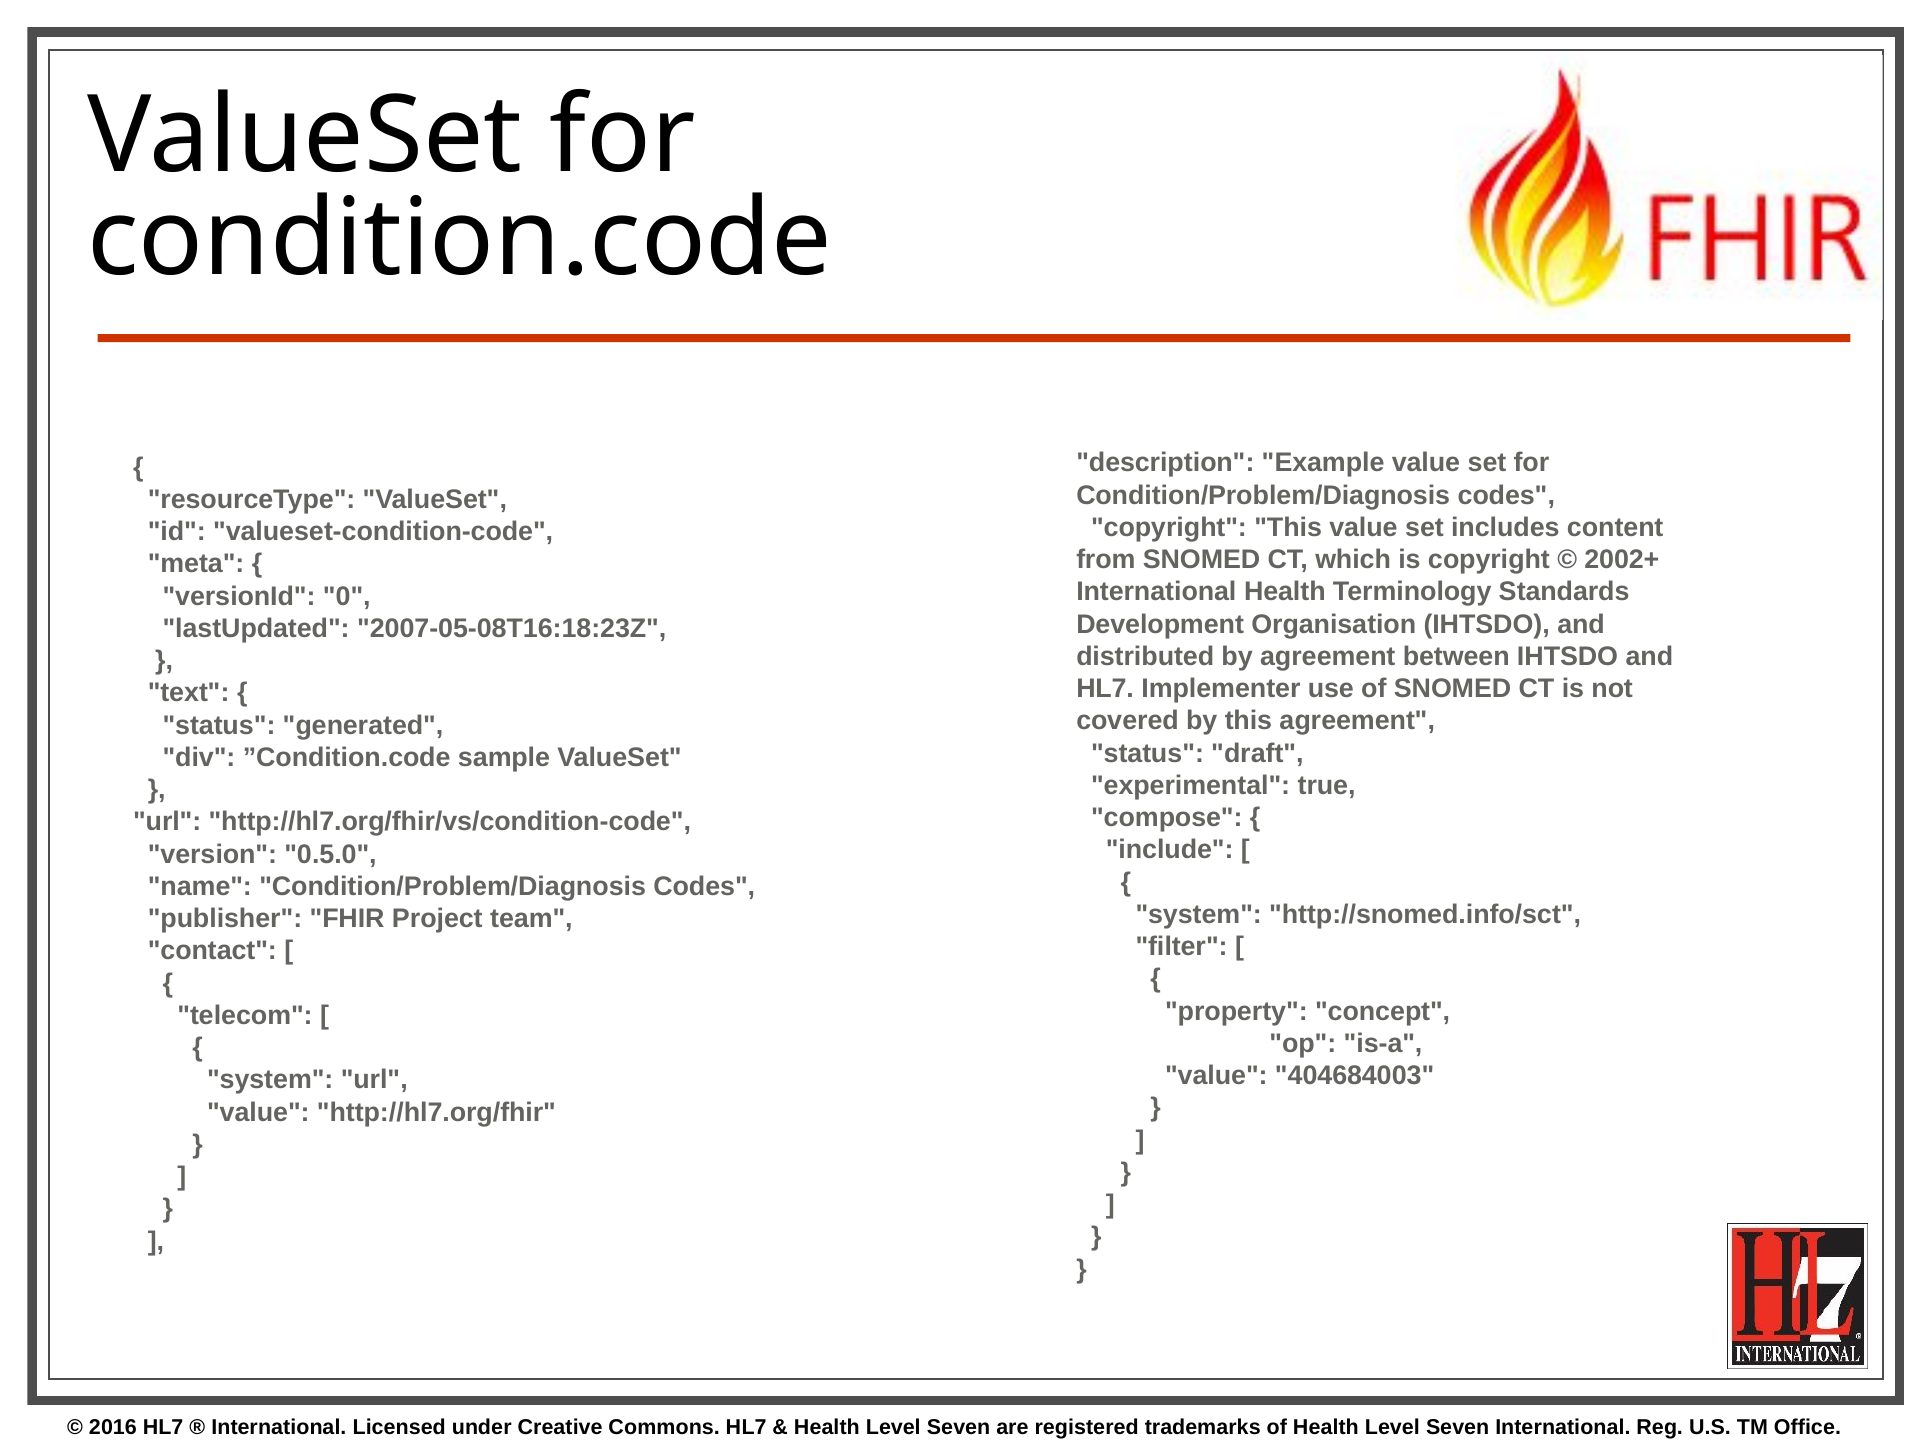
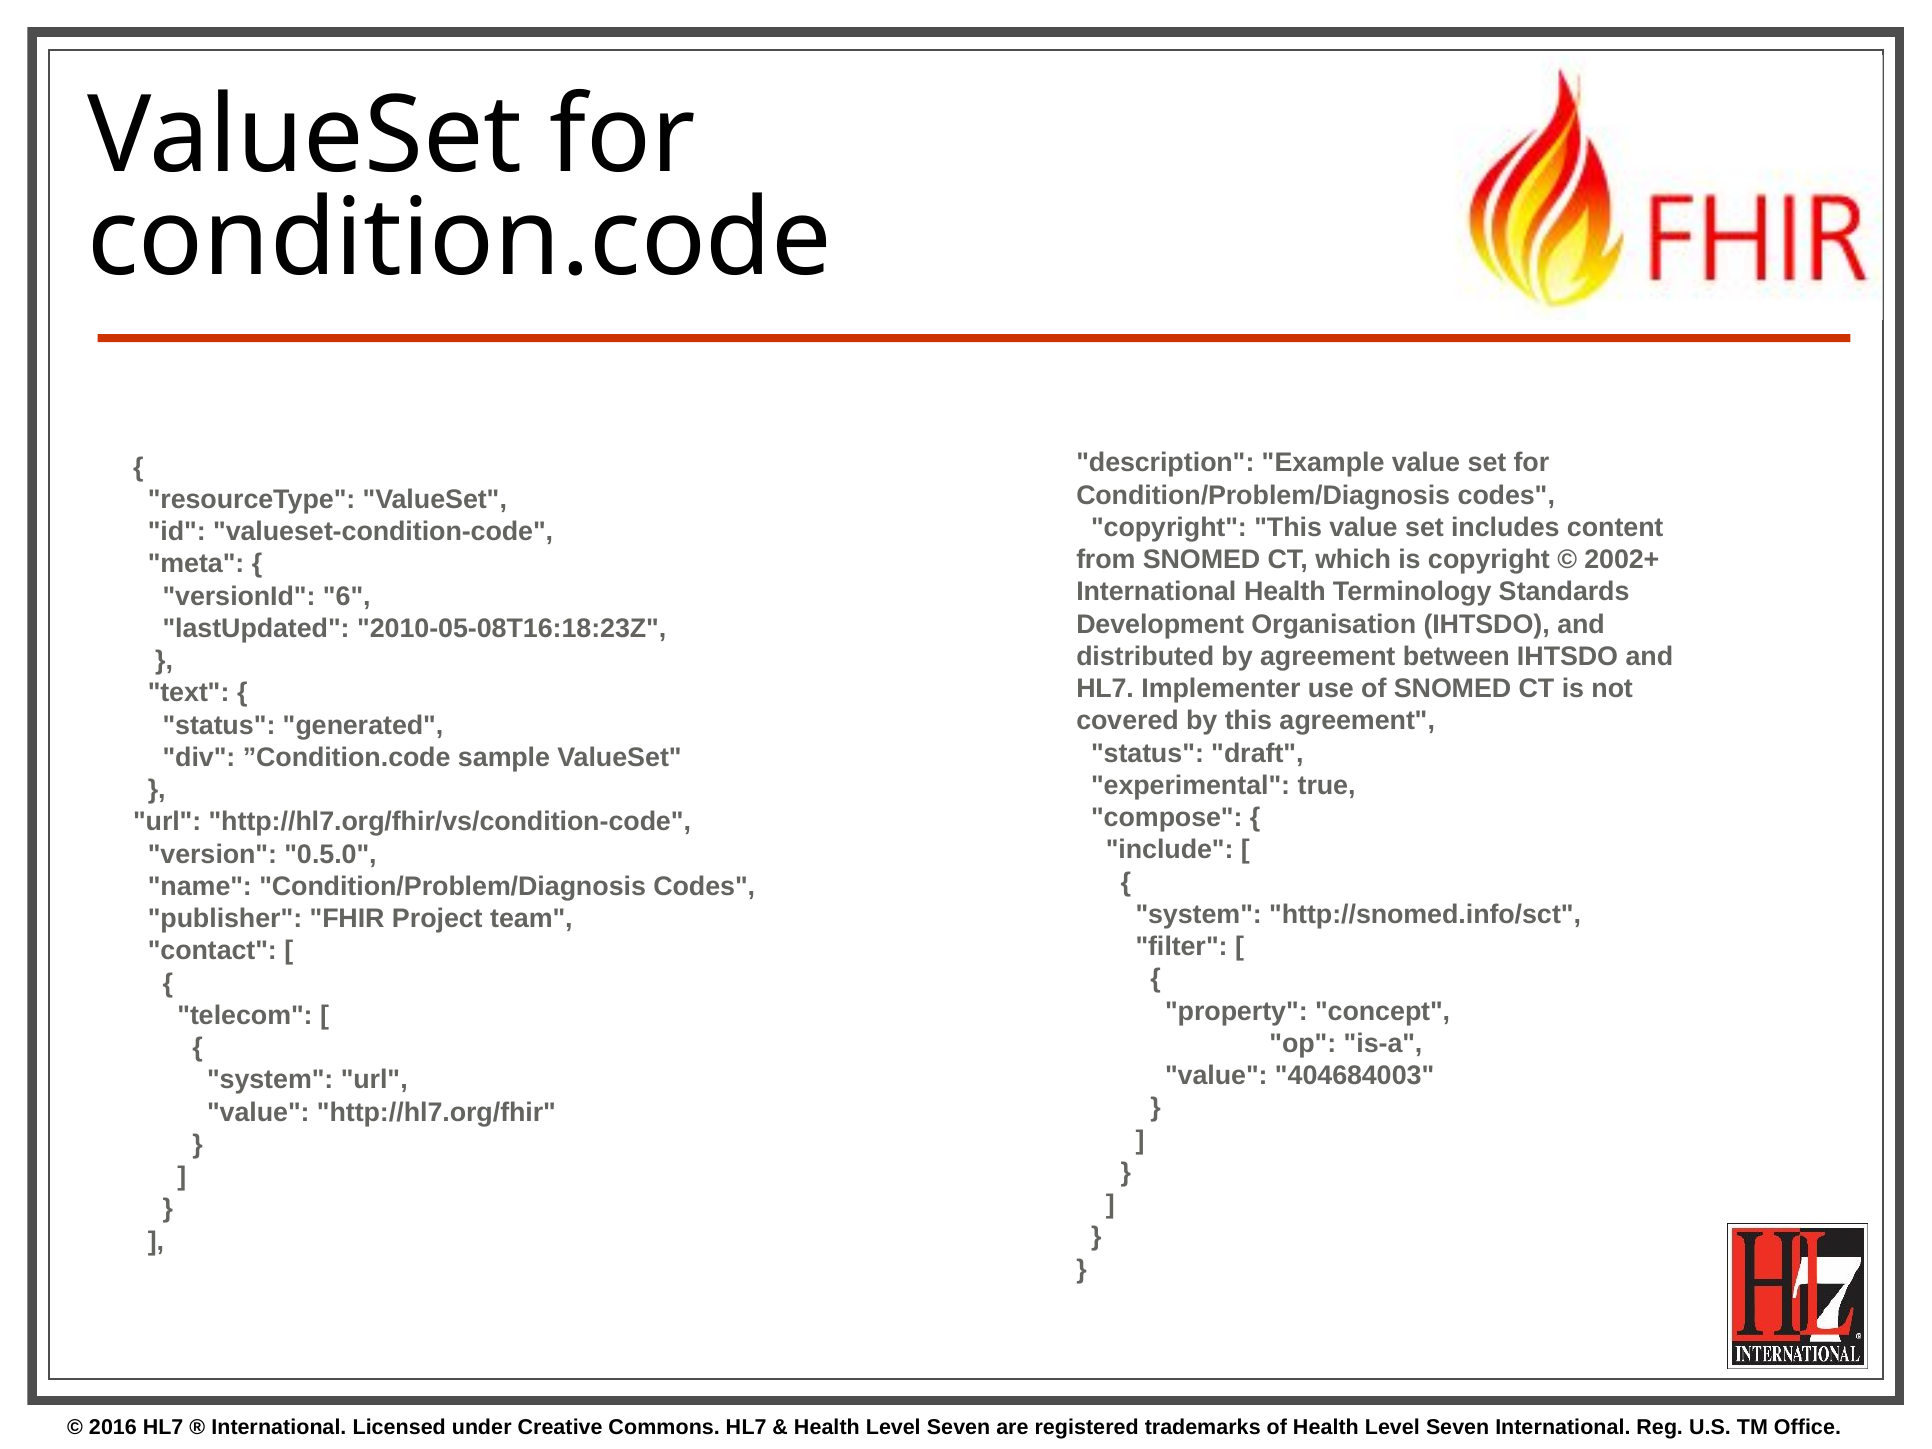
0: 0 -> 6 (347, 596)
2007-05-08T16:18:23Z: 2007-05-08T16:18:23Z -> 2010-05-08T16:18:23Z (512, 629)
